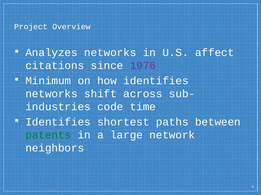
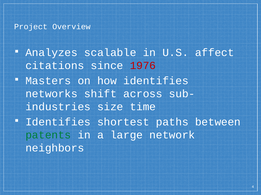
Analyzes networks: networks -> scalable (110, 53)
1976 colour: purple -> red (143, 66)
Minimum: Minimum -> Masters (48, 81)
code: code -> size (110, 107)
